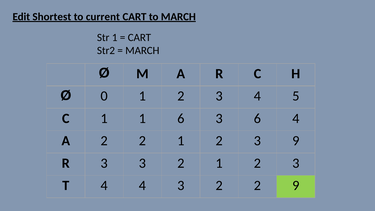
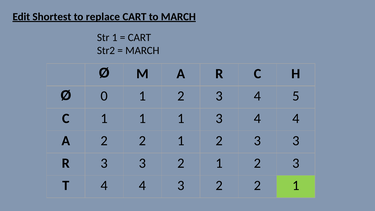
current: current -> replace (103, 17)
1 1 6: 6 -> 1 (181, 118)
6: 6 -> 4 (258, 118)
2 3 9: 9 -> 3 (296, 141)
3 2 2 9: 9 -> 1 (296, 186)
